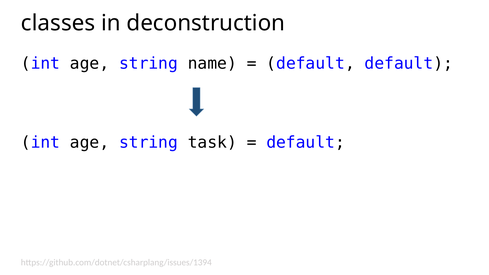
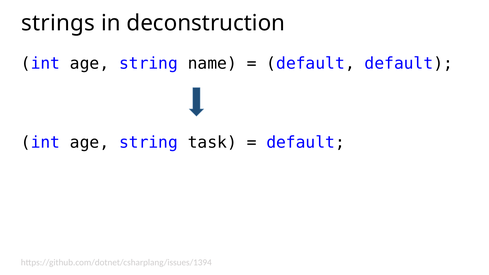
classes: classes -> strings (58, 23)
